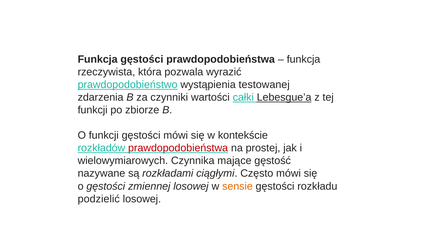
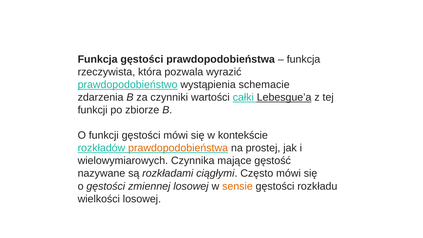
testowanej: testowanej -> schemacie (264, 85)
prawdopodobieństwa colour: red -> orange (178, 148)
podzielić: podzielić -> wielkości (99, 199)
